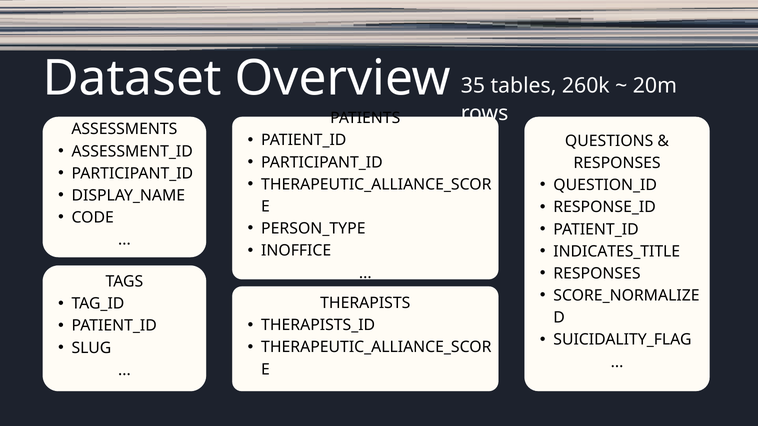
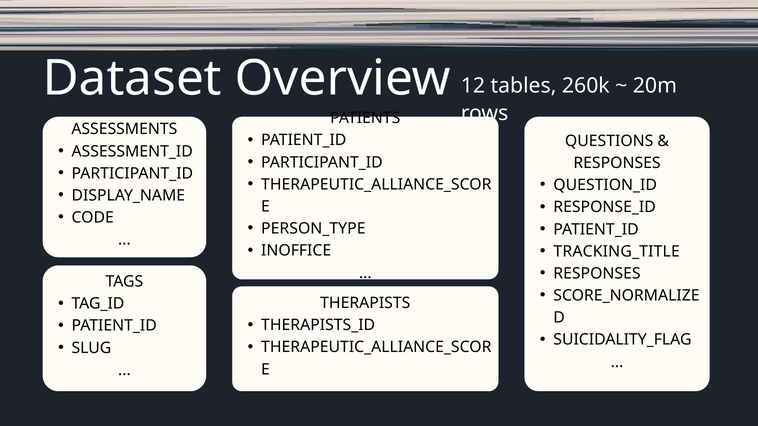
35: 35 -> 12 (473, 86)
INDICATES_TITLE: INDICATES_TITLE -> TRACKING_TITLE (617, 252)
